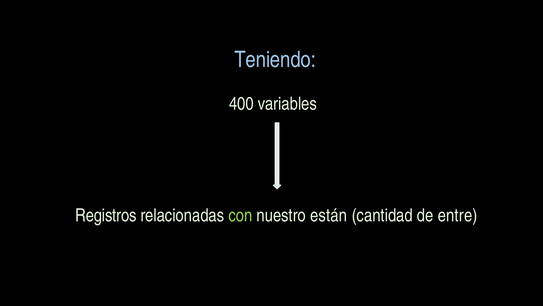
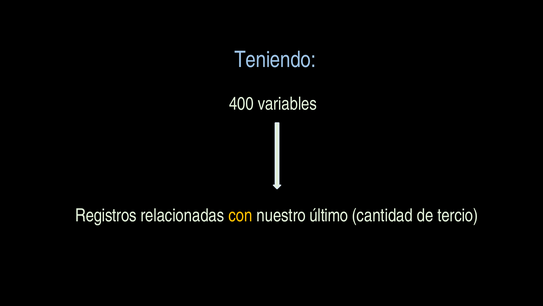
con colour: light green -> yellow (240, 215)
están: están -> último (329, 215)
entre: entre -> tercio (458, 215)
